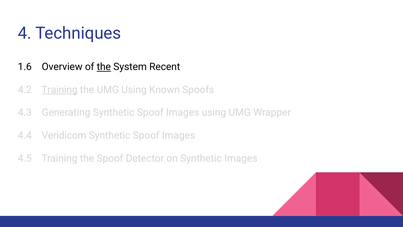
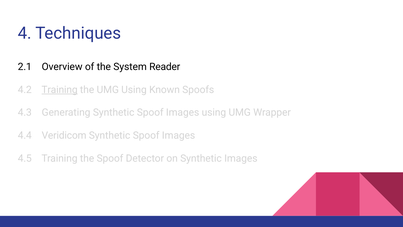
1.6: 1.6 -> 2.1 (25, 67)
the underline: present -> none (104, 67)
Recent: Recent -> Reader (165, 67)
